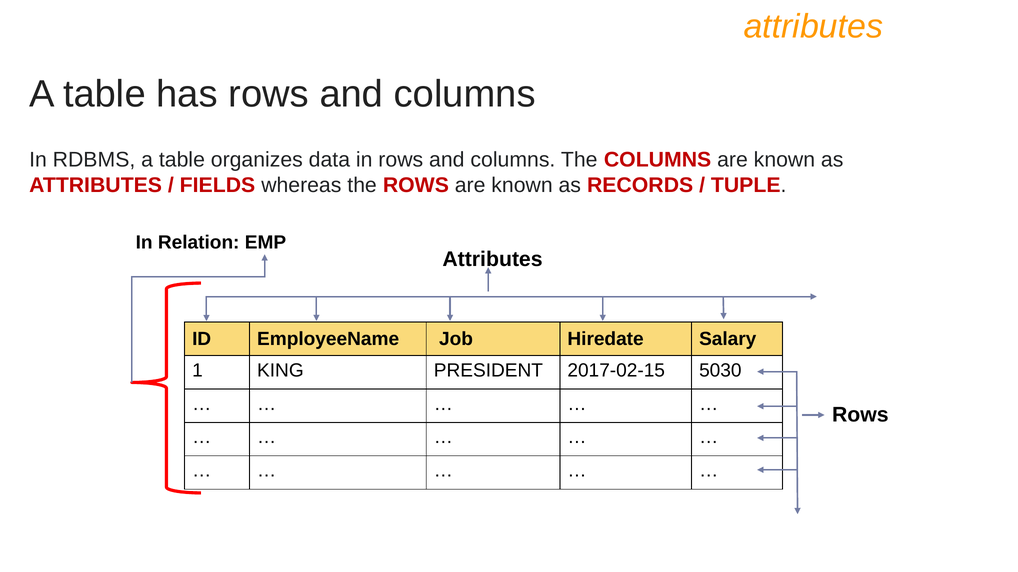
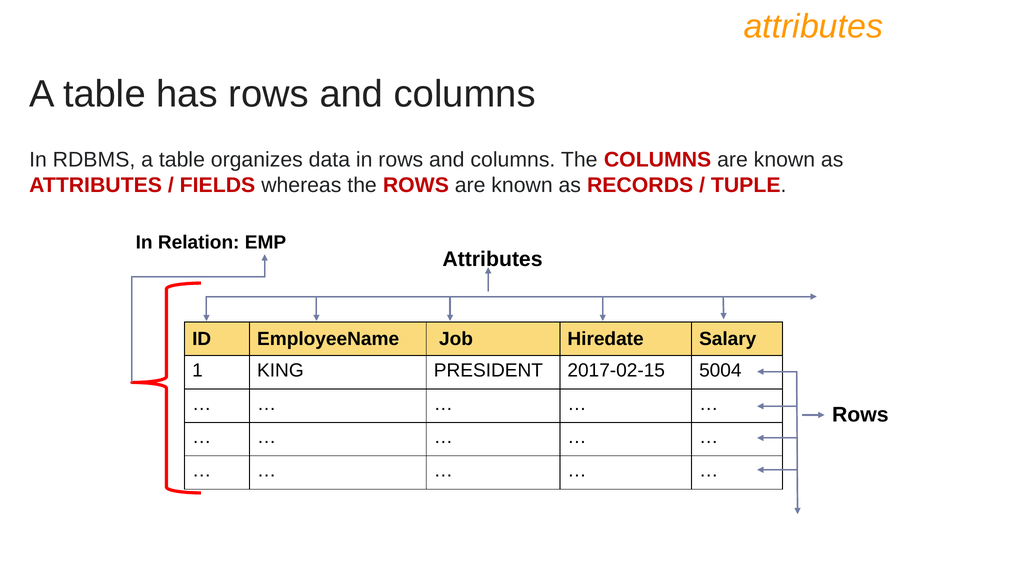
5030: 5030 -> 5004 (720, 371)
